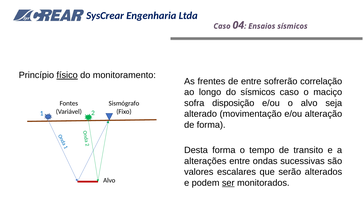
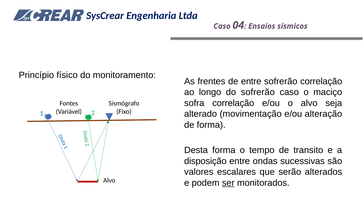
físico underline: present -> none (67, 75)
do sísmicos: sísmicos -> sofrerão (258, 92)
sofra disposição: disposição -> correlação (233, 103)
alterações: alterações -> disposição (205, 161)
